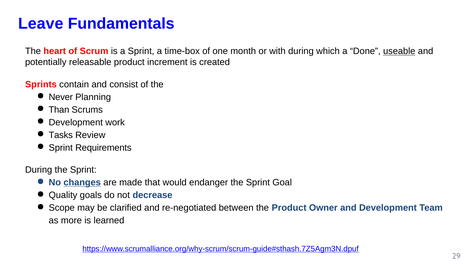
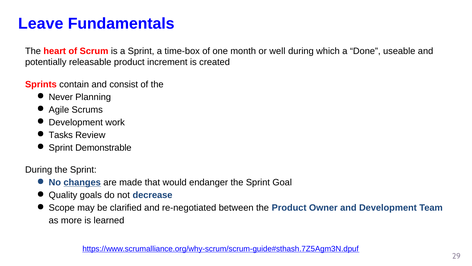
with: with -> well (277, 51)
useable underline: present -> none (399, 51)
Than: Than -> Agile (59, 110)
Requirements: Requirements -> Demonstrable (103, 147)
